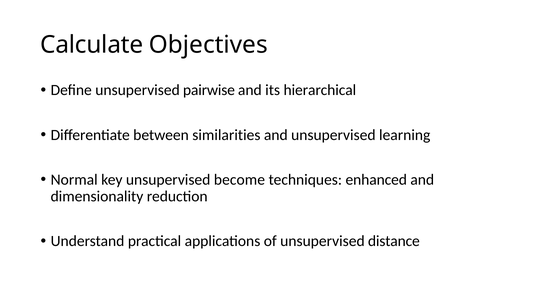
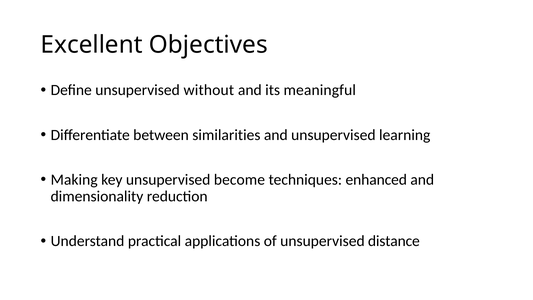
Calculate: Calculate -> Excellent (92, 45)
pairwise: pairwise -> without (209, 90)
hierarchical: hierarchical -> meaningful (320, 90)
Normal: Normal -> Making (74, 180)
